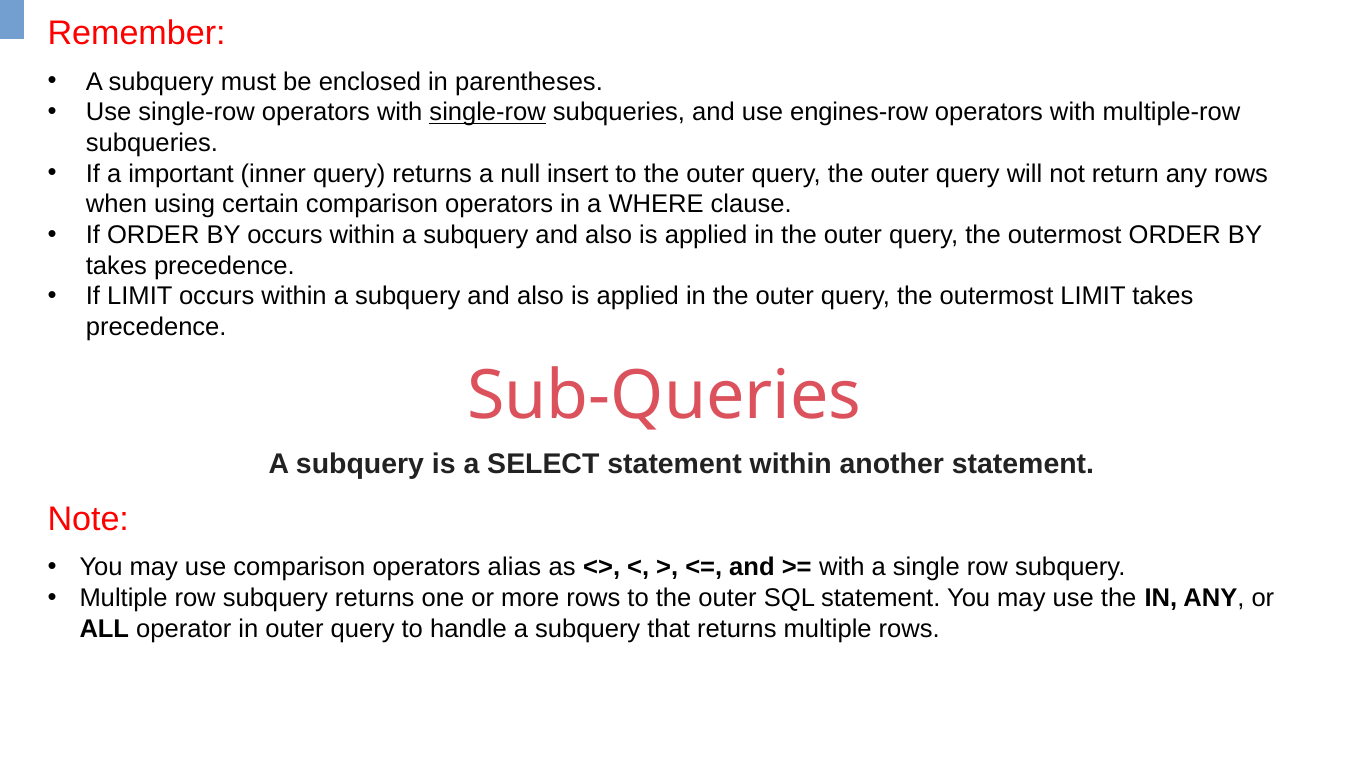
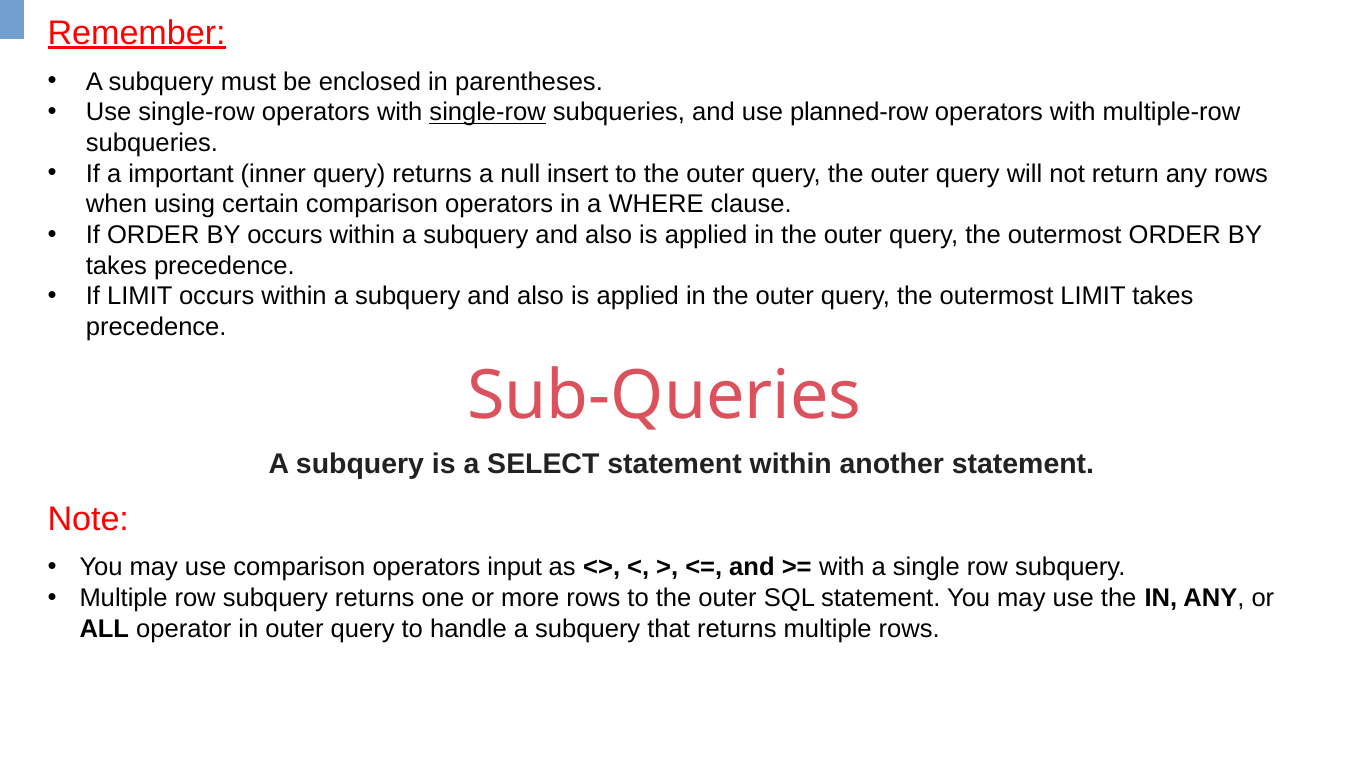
Remember underline: none -> present (137, 33)
engines-row: engines-row -> planned-row (859, 112)
alias: alias -> input (515, 568)
